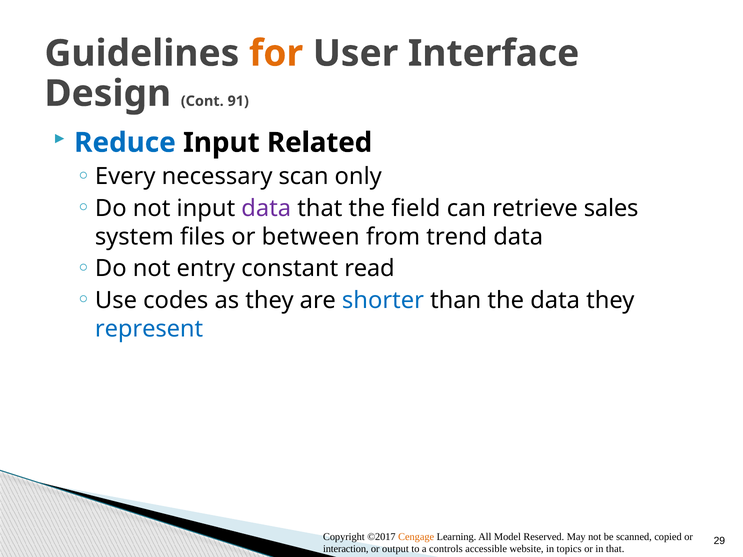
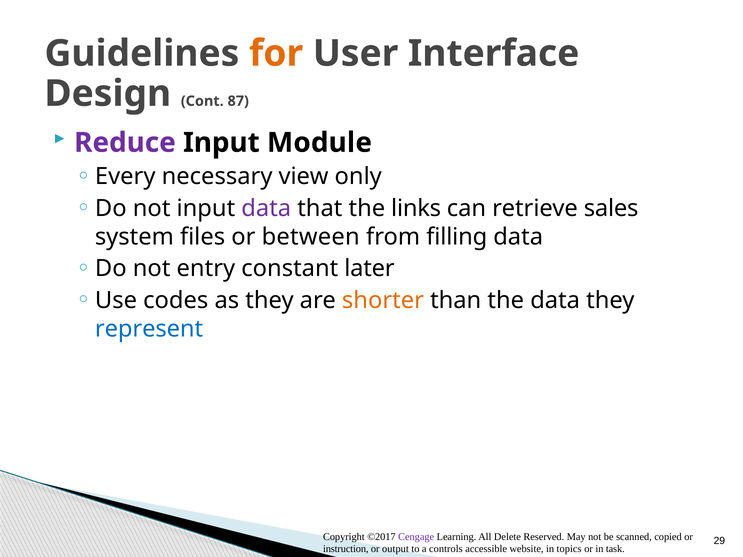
91: 91 -> 87 (238, 101)
Reduce colour: blue -> purple (125, 143)
Related: Related -> Module (319, 143)
scan: scan -> view (304, 177)
field: field -> links (416, 209)
trend: trend -> filling (457, 237)
read: read -> later (369, 269)
shorter colour: blue -> orange (383, 301)
Cengage colour: orange -> purple (416, 537)
Model: Model -> Delete (507, 537)
interaction: interaction -> instruction (346, 549)
in that: that -> task (615, 549)
